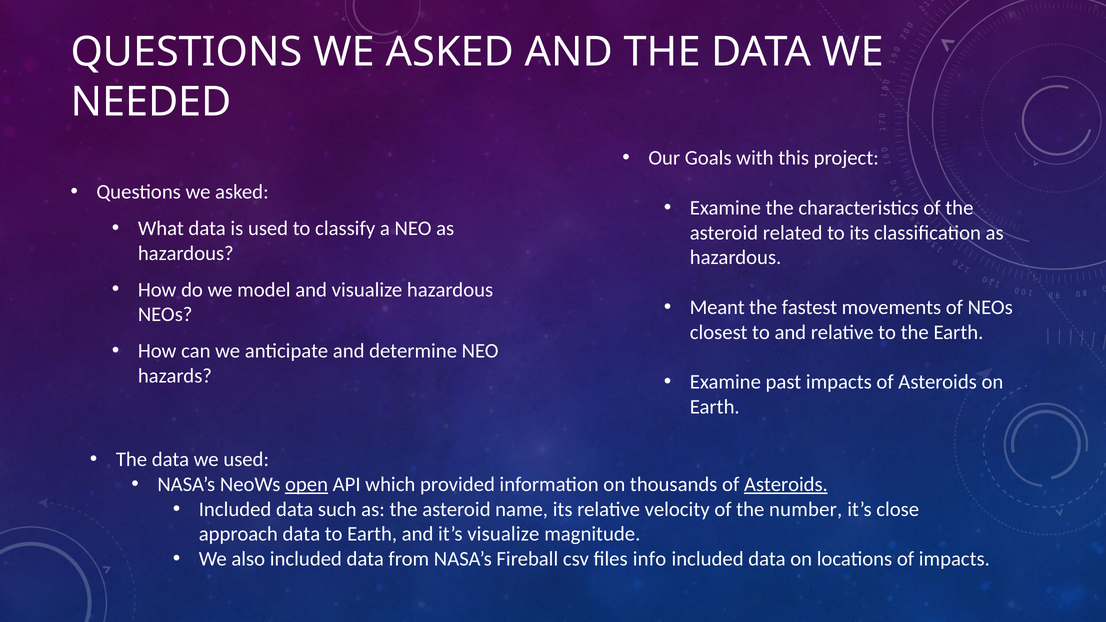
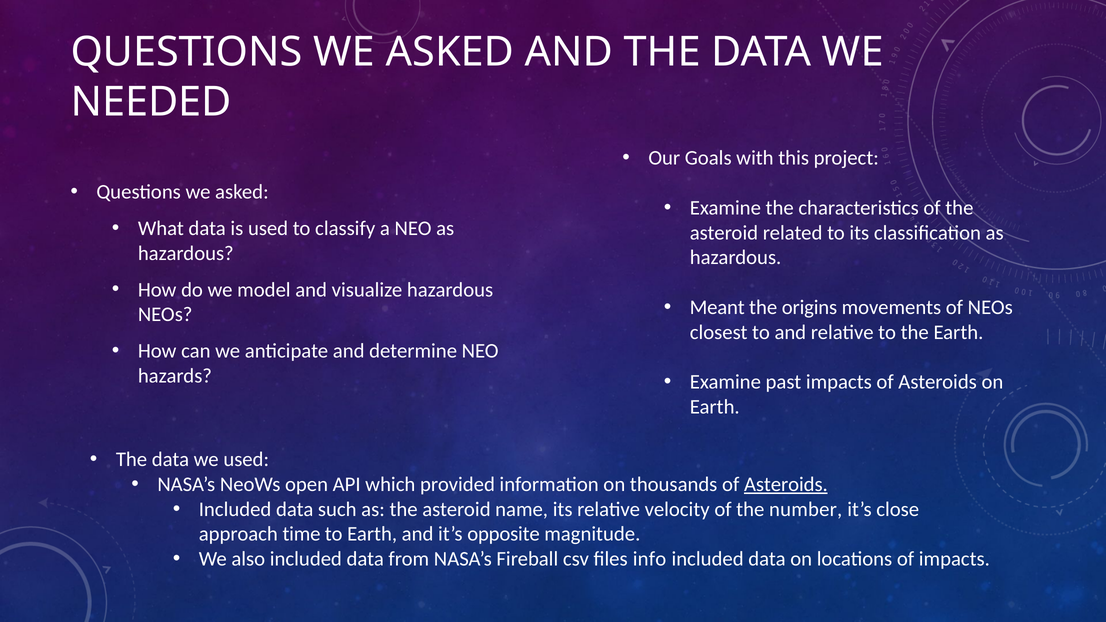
fastest: fastest -> origins (810, 307)
open underline: present -> none (307, 484)
approach data: data -> time (301, 534)
it’s visualize: visualize -> opposite (503, 534)
